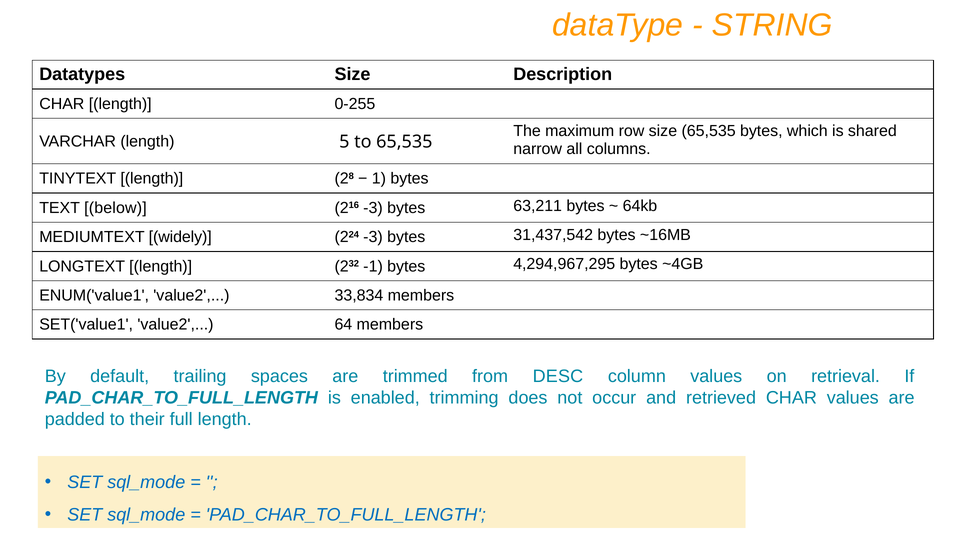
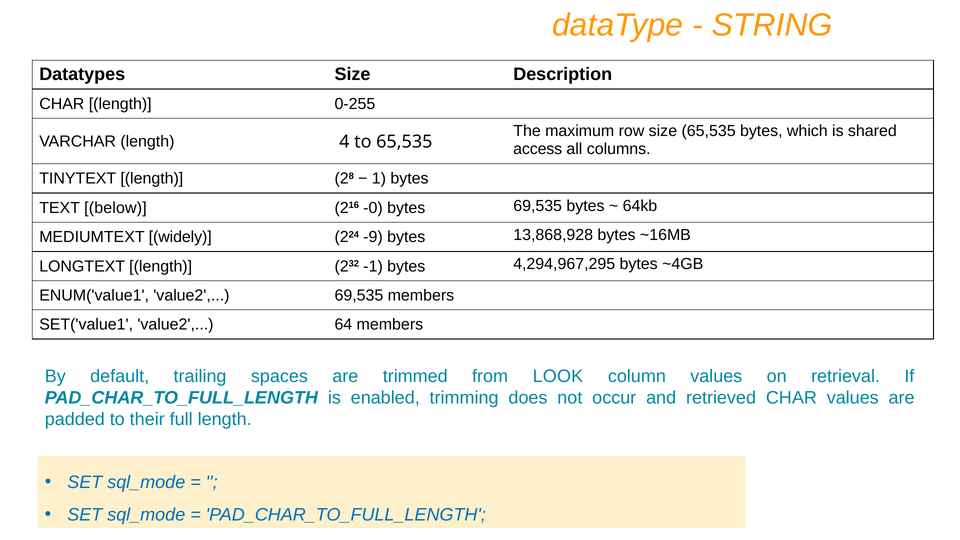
5: 5 -> 4 (344, 142)
narrow: narrow -> access (538, 149)
216 -3: -3 -> -0 (373, 208)
bytes 63,211: 63,211 -> 69,535 (538, 206)
224 -3: -3 -> -9 (373, 237)
31,437,542: 31,437,542 -> 13,868,928 (553, 235)
value2 33,834: 33,834 -> 69,535 (359, 295)
DESC: DESC -> LOOK (558, 376)
